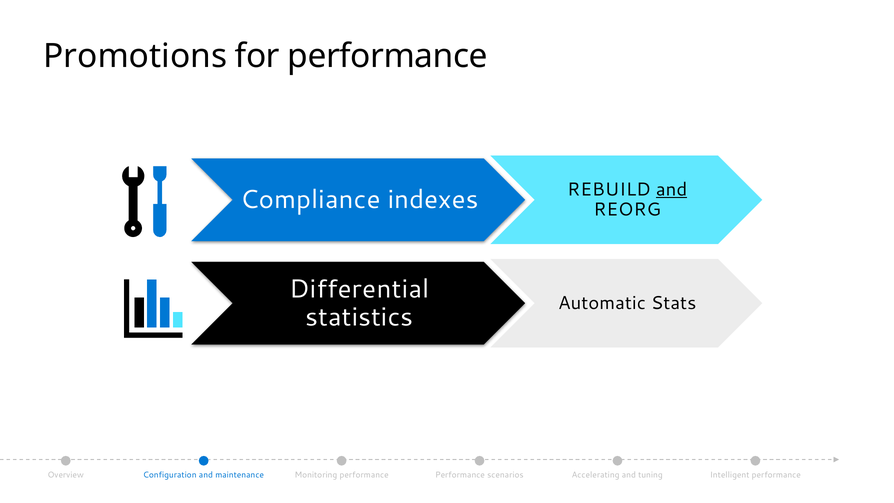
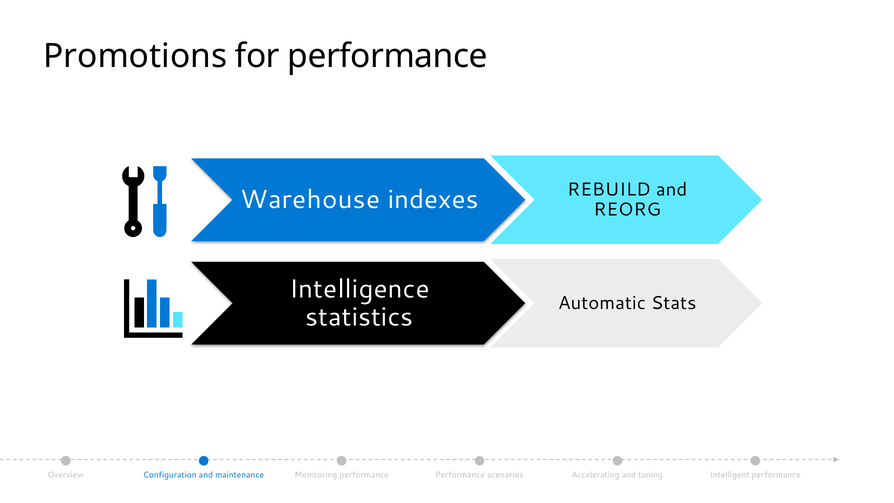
Compliance: Compliance -> Warehouse (310, 200)
and underline: present -> none (672, 190)
Differential: Differential -> Intelligence (359, 289)
